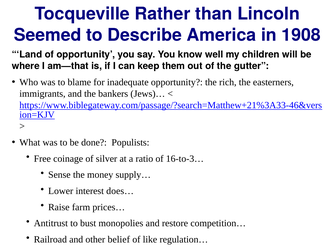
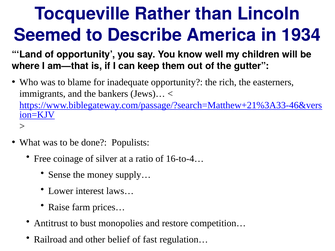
1908: 1908 -> 1934 (301, 35)
16-to-3…: 16-to-3… -> 16-to-4… (185, 159)
does…: does… -> laws… (120, 191)
like: like -> fast (150, 240)
